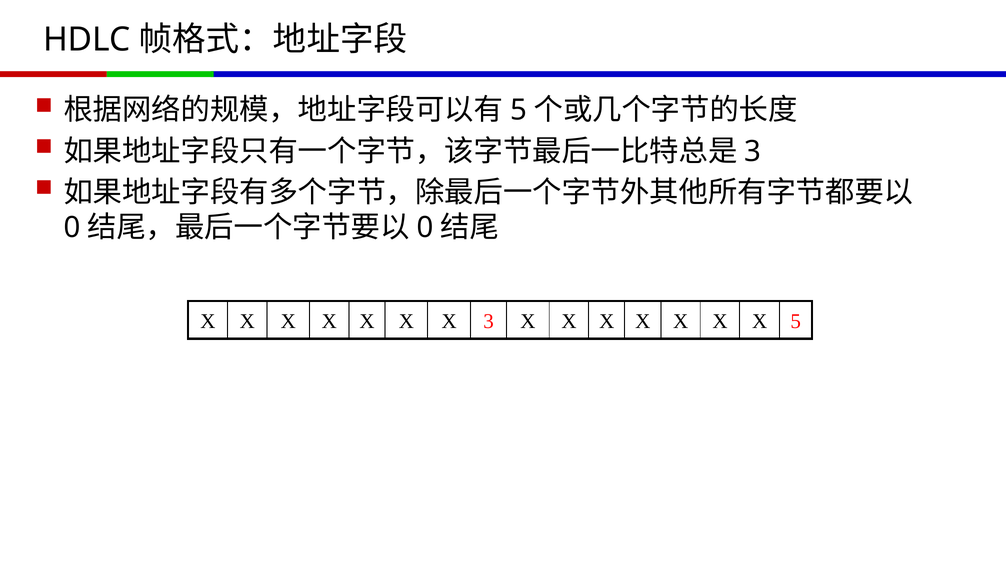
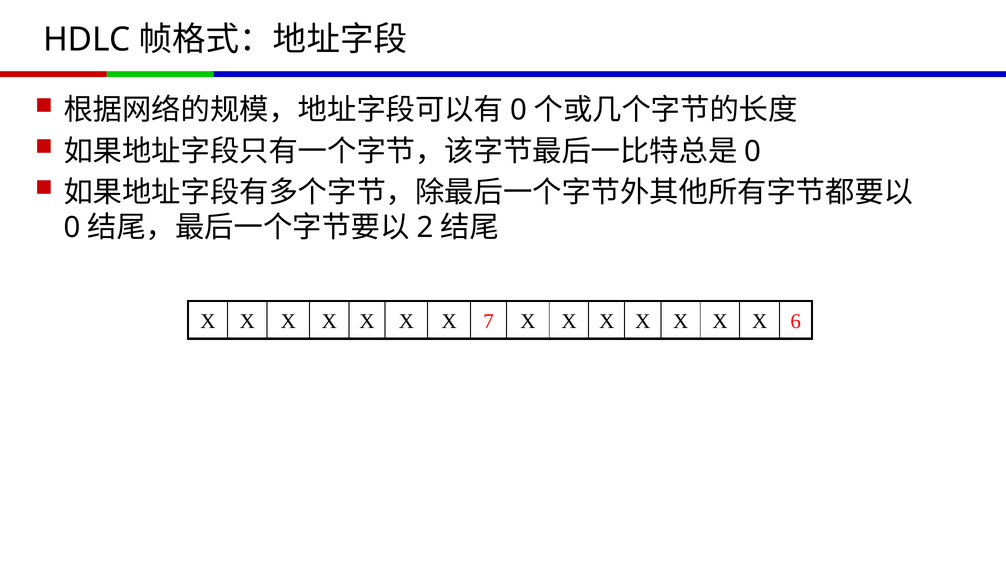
5: 5 -> 0 (518, 110)
3: 3 -> 0 (753, 151)
0: 0 -> 2 (425, 227)
X 3: 3 -> 7 (489, 321)
X 5: 5 -> 6 (796, 321)
